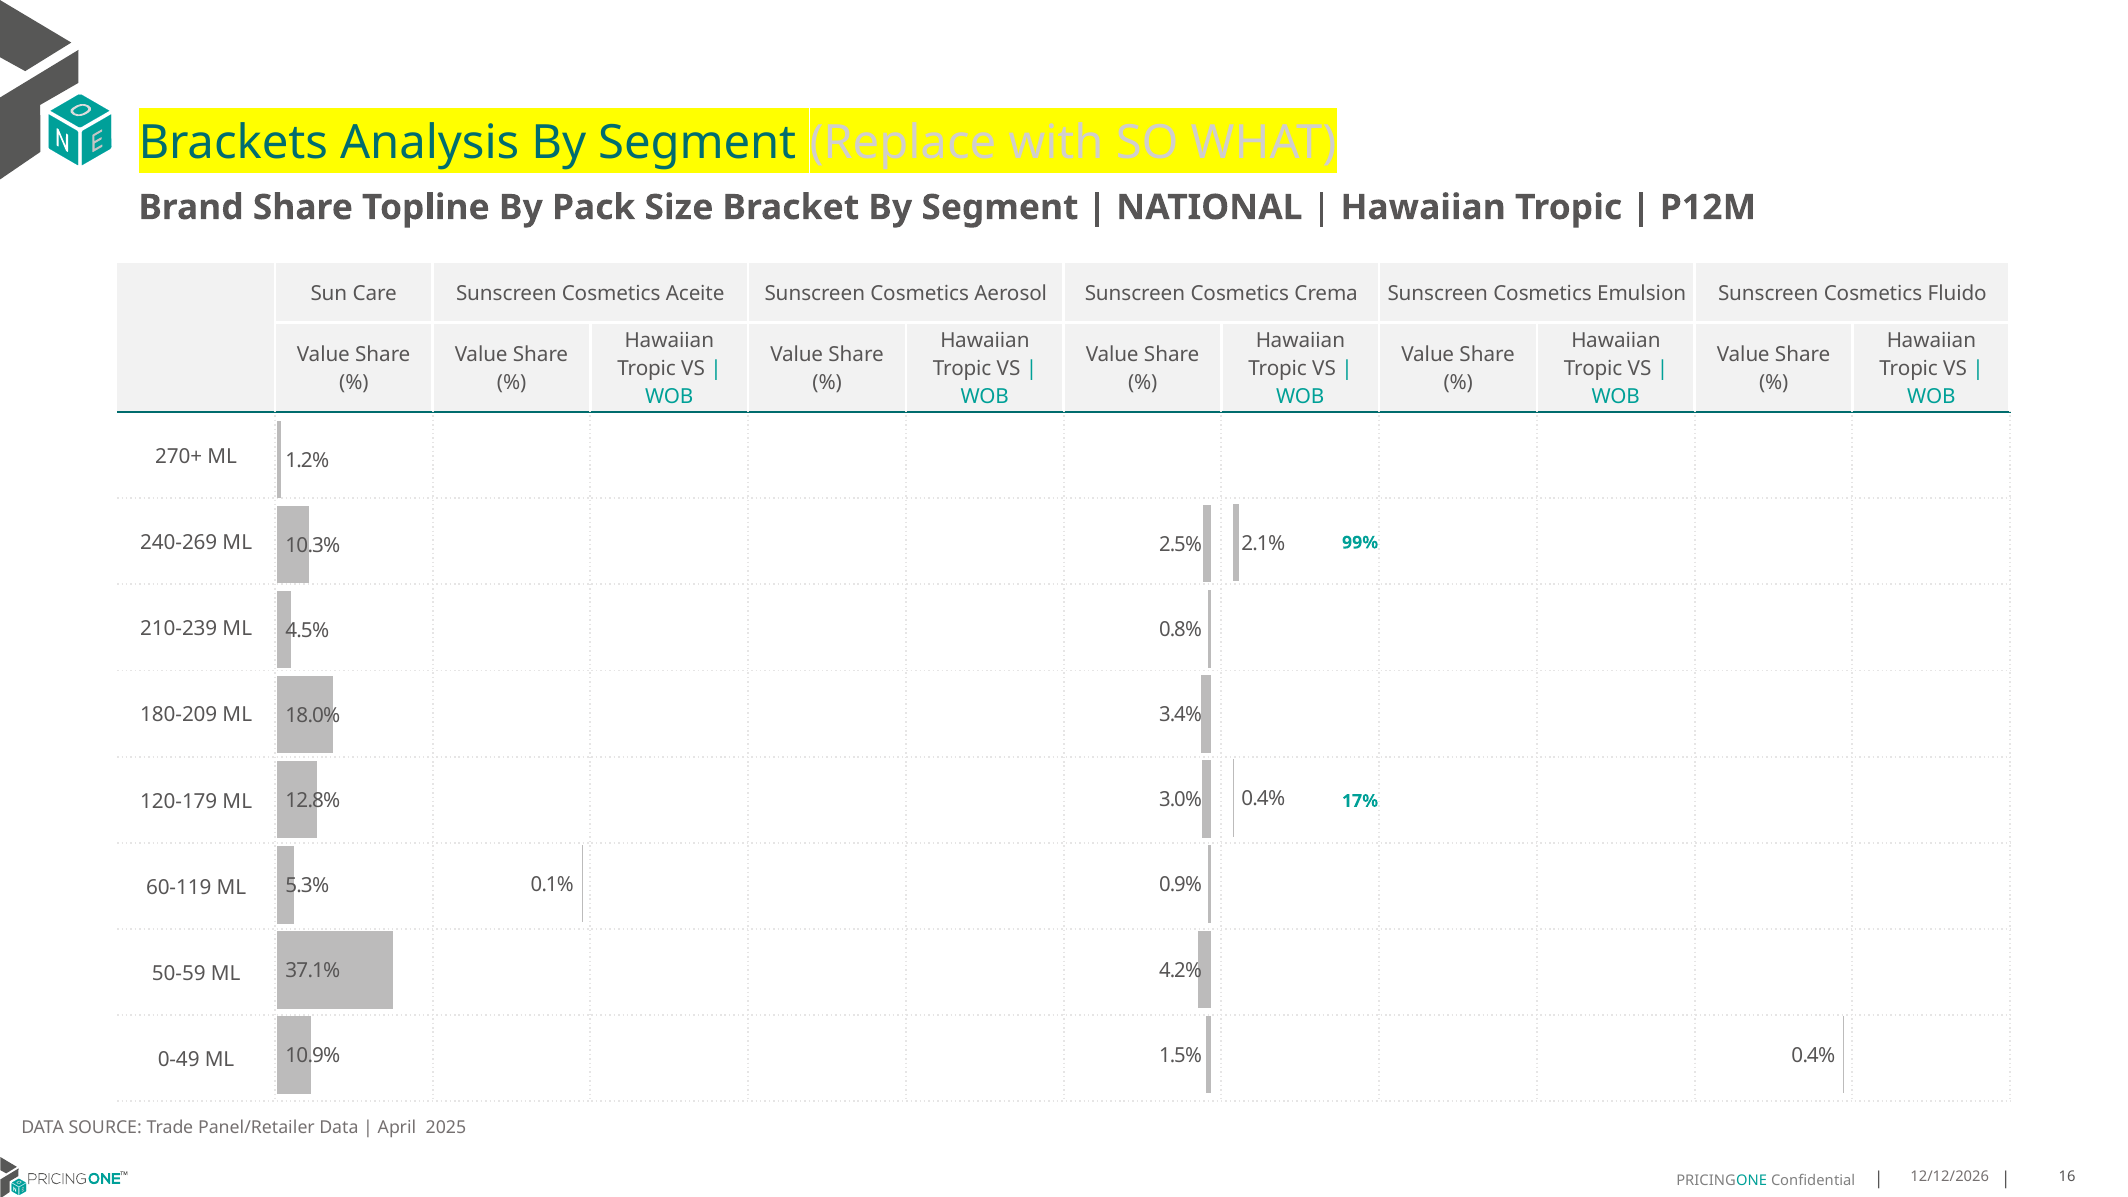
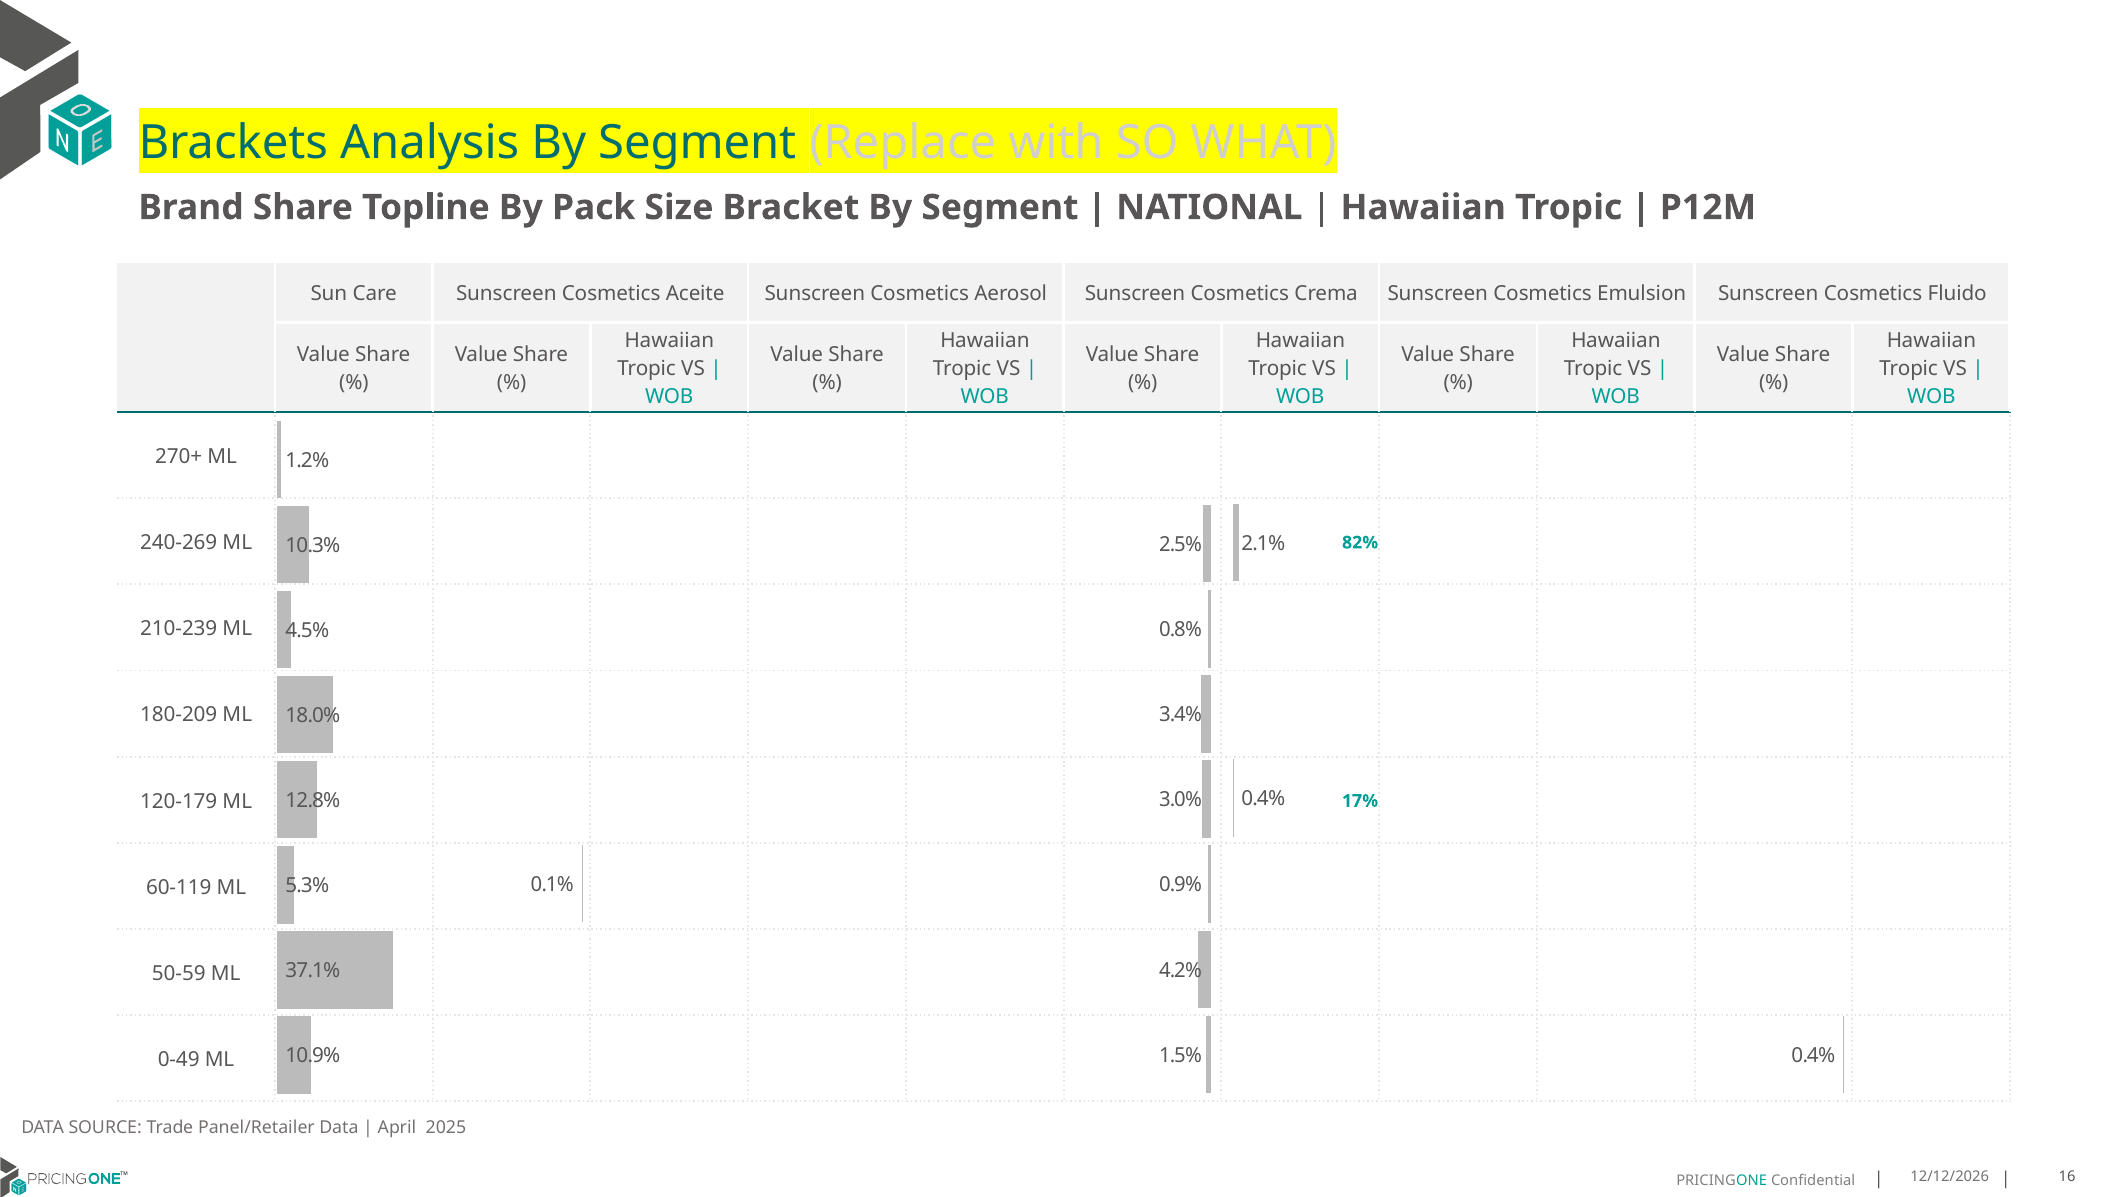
99%: 99% -> 82% (1360, 543)
